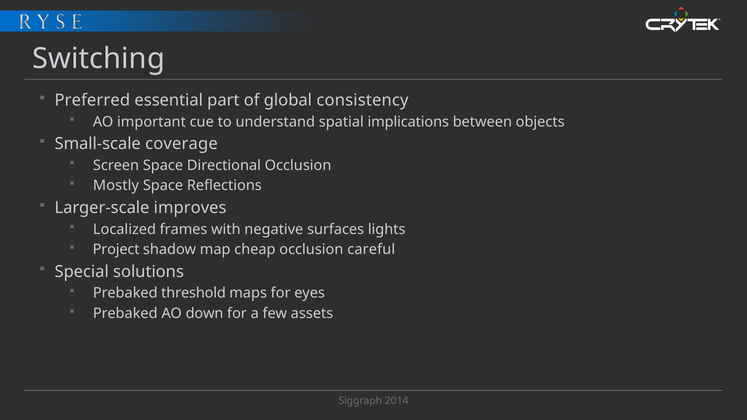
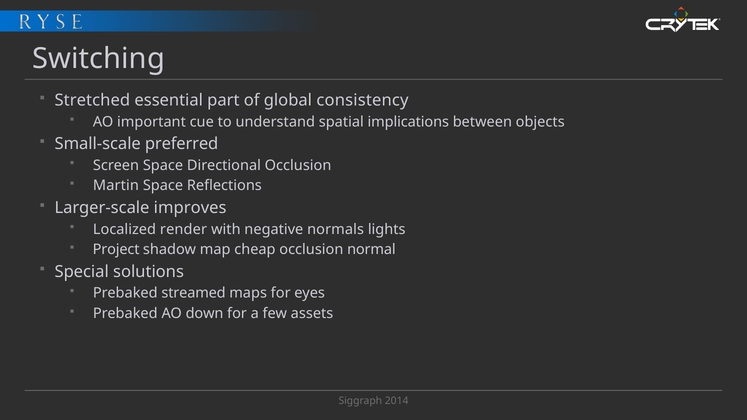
Preferred: Preferred -> Stretched (92, 100)
coverage: coverage -> preferred (182, 144)
Mostly: Mostly -> Martin (116, 186)
frames: frames -> render (184, 229)
surfaces: surfaces -> normals (336, 229)
careful: careful -> normal (371, 250)
threshold: threshold -> streamed (194, 293)
